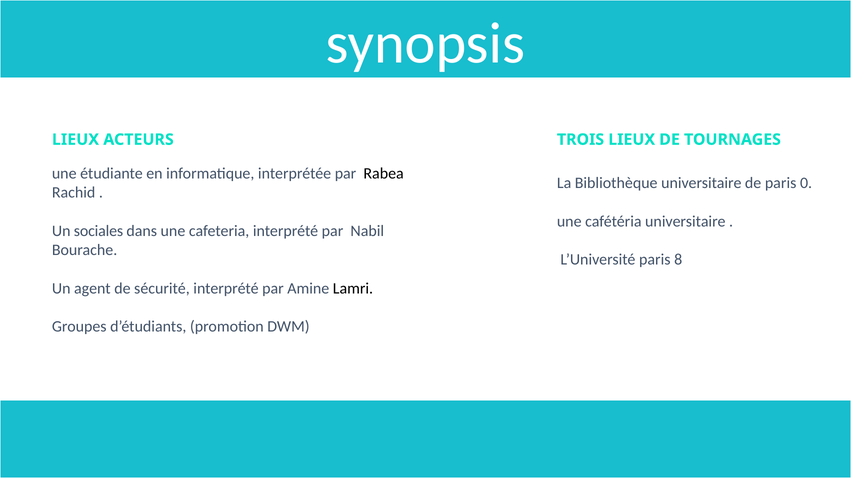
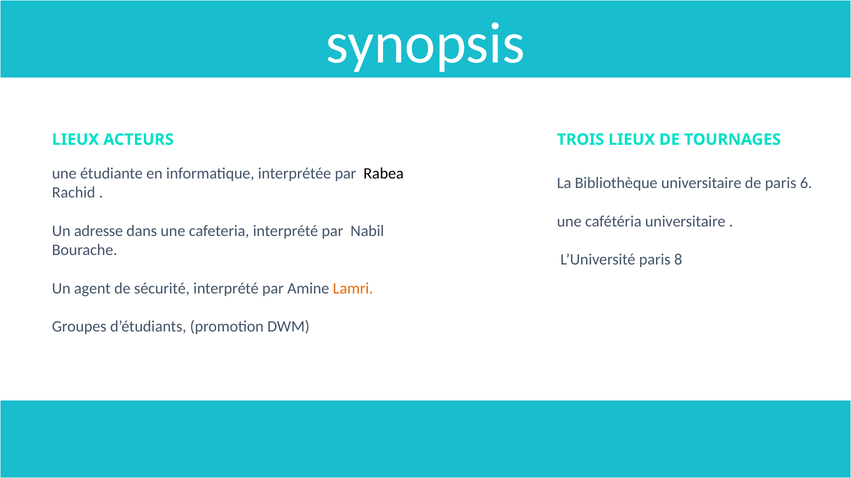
0: 0 -> 6 (806, 183)
sociales: sociales -> adresse (99, 231)
Lamri colour: black -> orange (353, 289)
